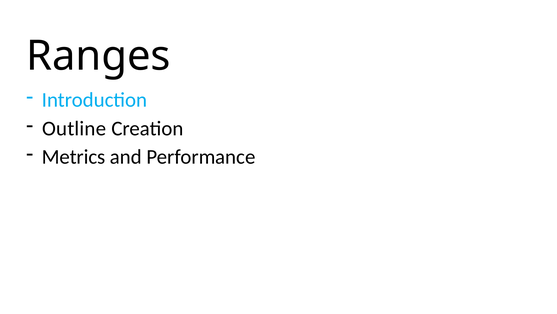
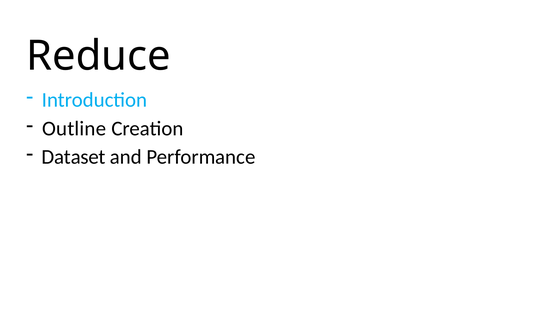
Ranges: Ranges -> Reduce (98, 56)
Metrics: Metrics -> Dataset (74, 157)
